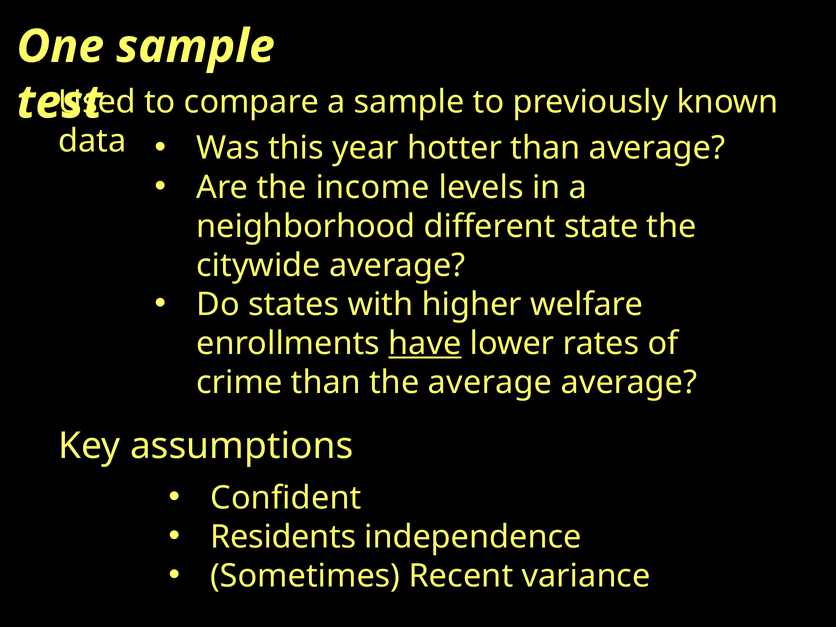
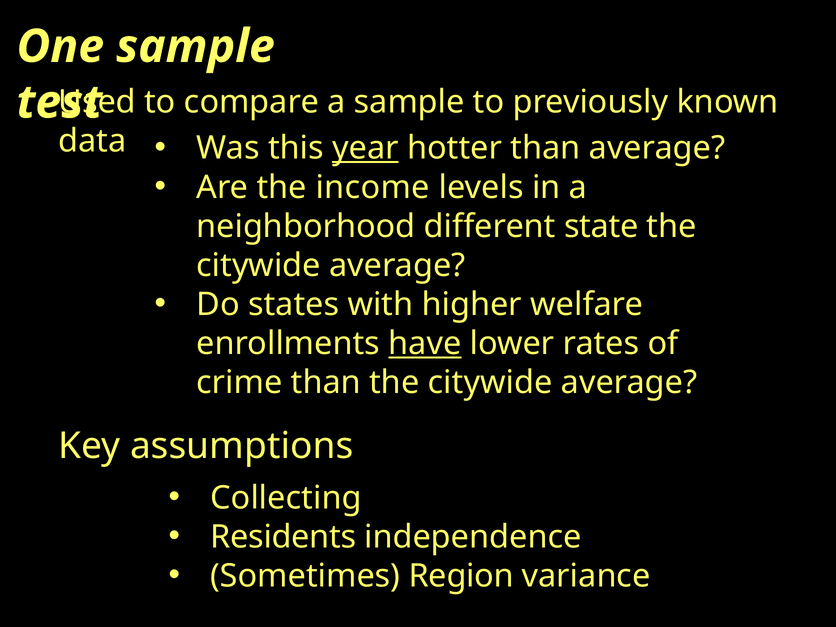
year underline: none -> present (365, 148)
than the average: average -> citywide (490, 382)
Confident: Confident -> Collecting (286, 498)
Recent: Recent -> Region (461, 576)
